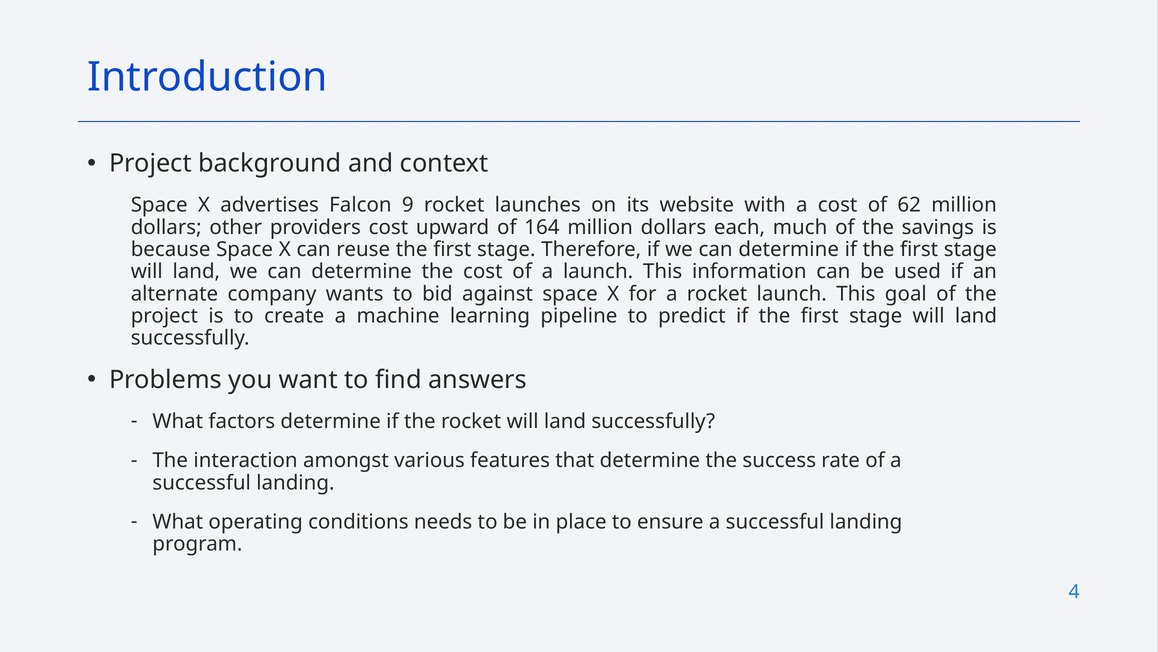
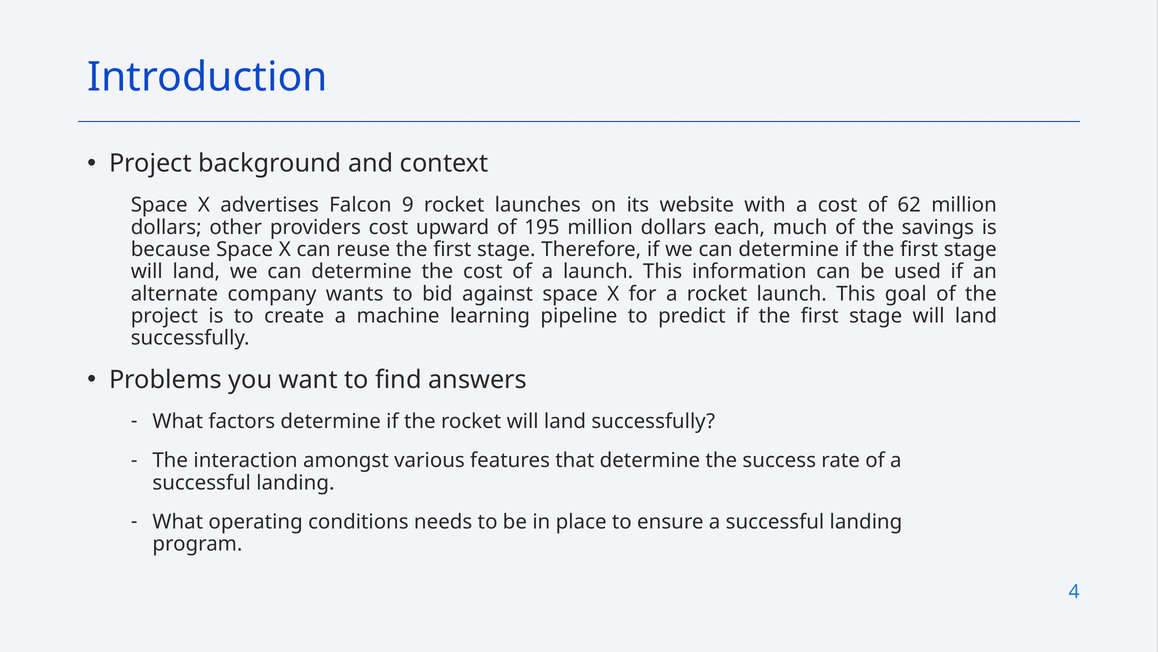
164: 164 -> 195 (542, 227)
